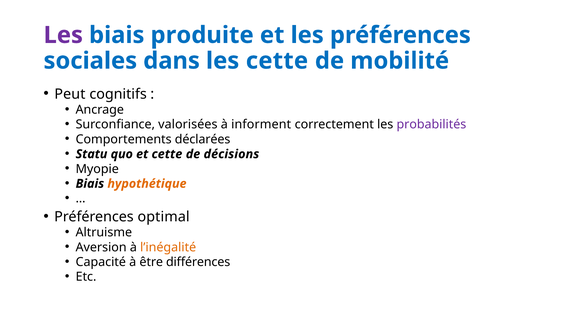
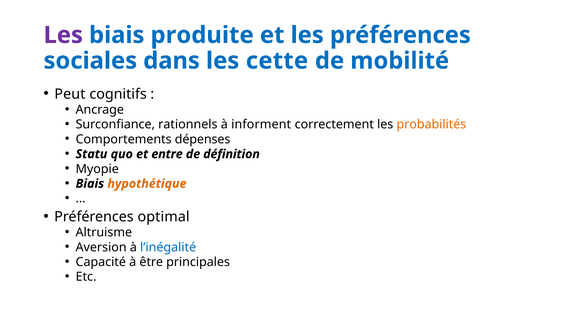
valorisées: valorisées -> rationnels (188, 125)
probabilités colour: purple -> orange (431, 125)
déclarées: déclarées -> dépenses (203, 139)
et cette: cette -> entre (167, 154)
décisions: décisions -> définition (232, 154)
l’inégalité colour: orange -> blue (168, 247)
différences: différences -> principales (198, 262)
